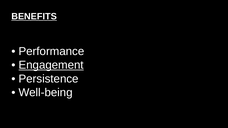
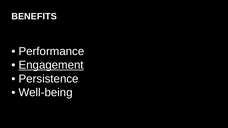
BENEFITS underline: present -> none (34, 16)
